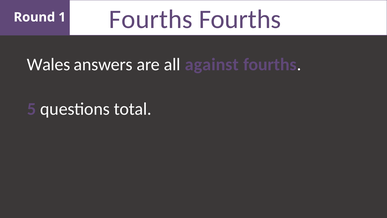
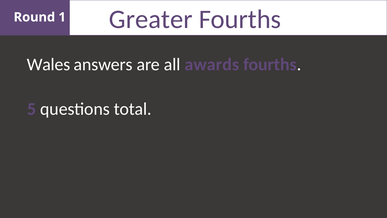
Fourths: Fourths -> Greater (151, 19)
against: against -> awards (212, 64)
